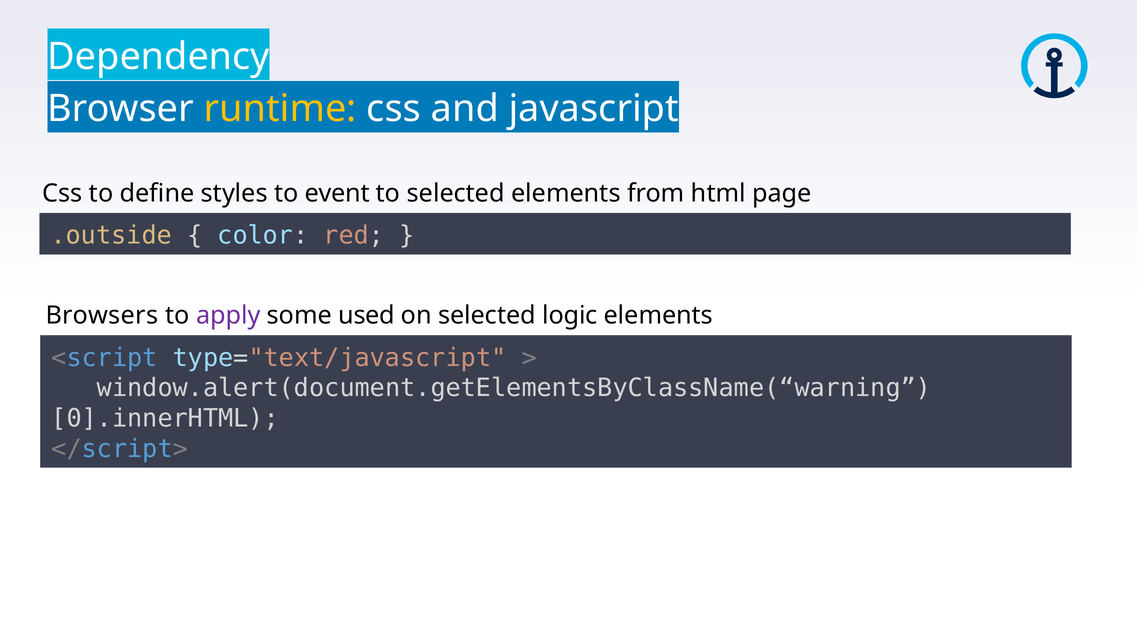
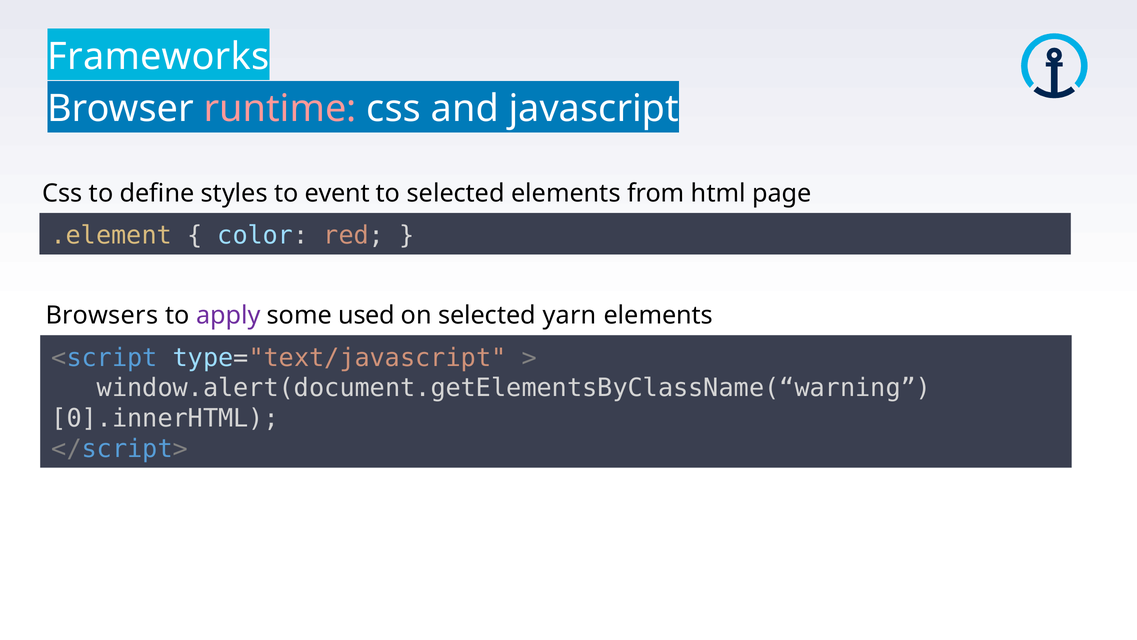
Dependency: Dependency -> Frameworks (158, 57)
runtime colour: yellow -> pink (280, 109)
.outside: .outside -> .element (111, 235)
logic: logic -> yarn (570, 315)
